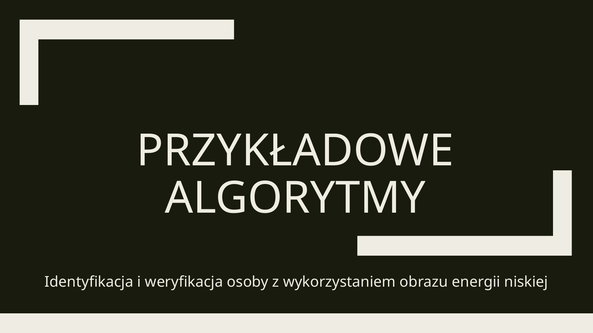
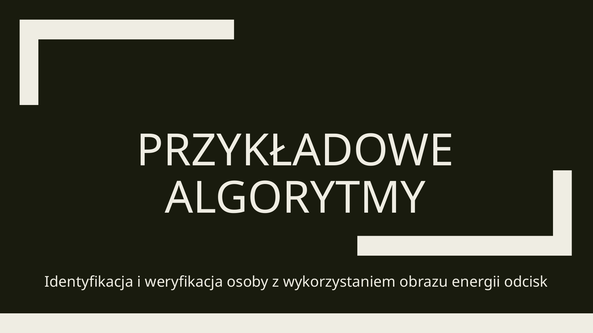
niskiej: niskiej -> odcisk (526, 283)
